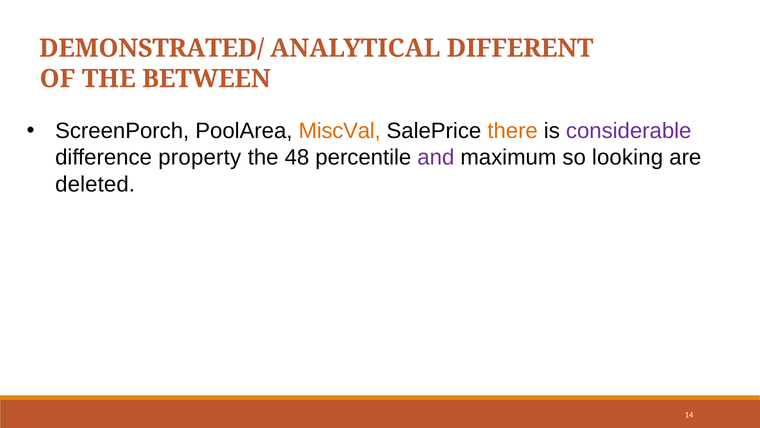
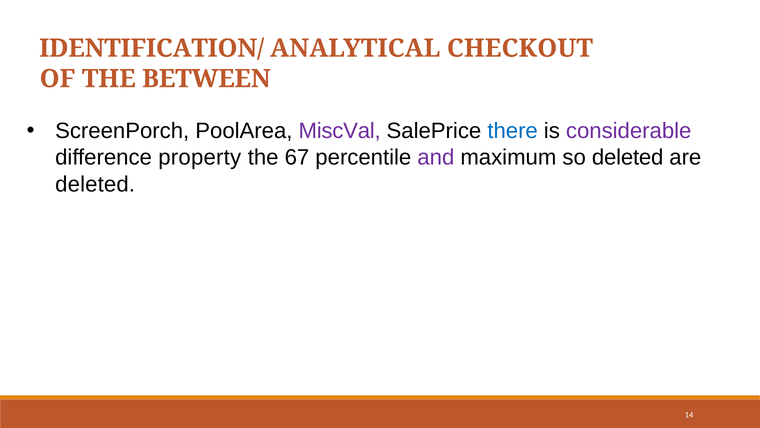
DEMONSTRATED/: DEMONSTRATED/ -> IDENTIFICATION/ (152, 48)
DIFFERENT: DIFFERENT -> CHECKOUT (520, 48)
MiscVal colour: orange -> purple (340, 131)
there colour: orange -> blue (513, 131)
48: 48 -> 67 (297, 157)
so looking: looking -> deleted (628, 157)
